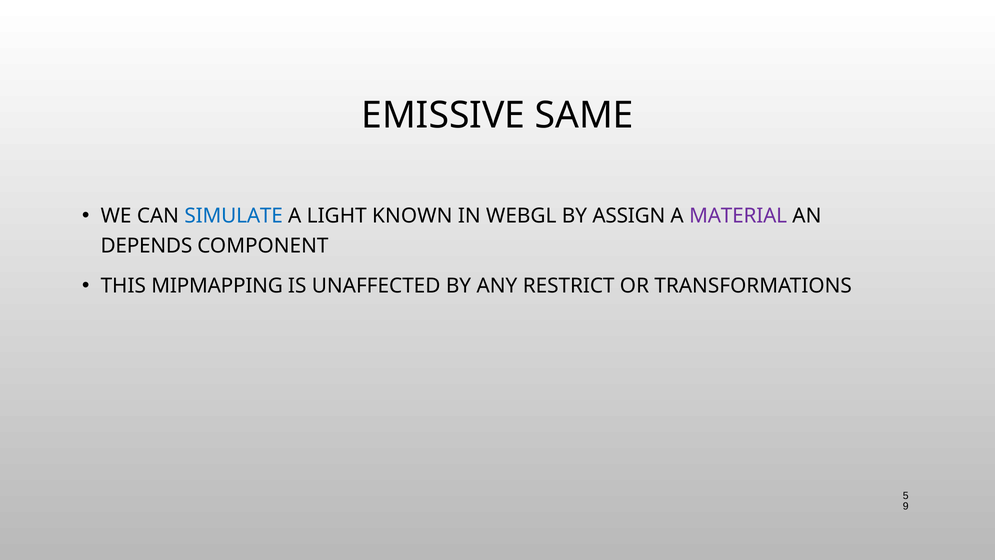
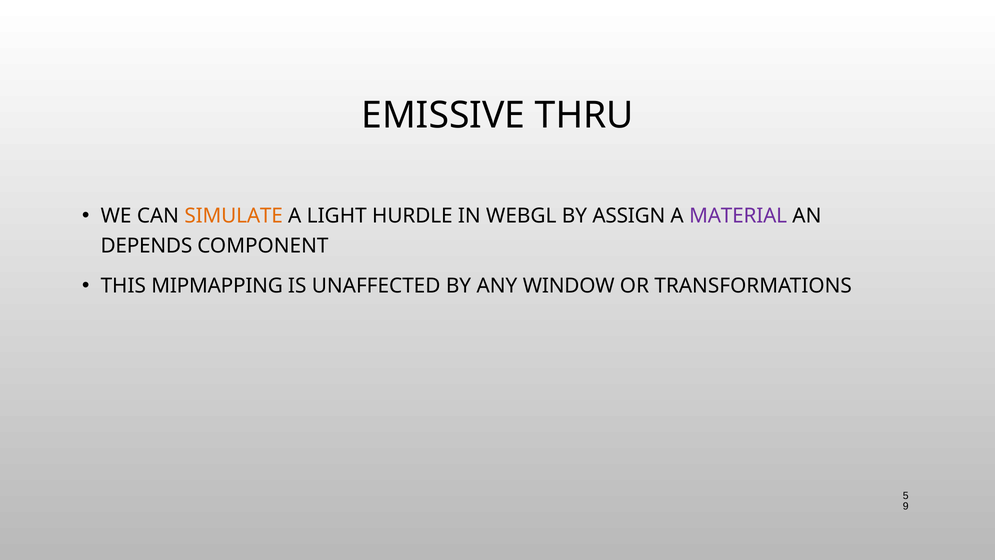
SAME: SAME -> THRU (584, 115)
SIMULATE colour: blue -> orange (234, 216)
KNOWN: KNOWN -> HURDLE (412, 216)
RESTRICT: RESTRICT -> WINDOW (569, 286)
